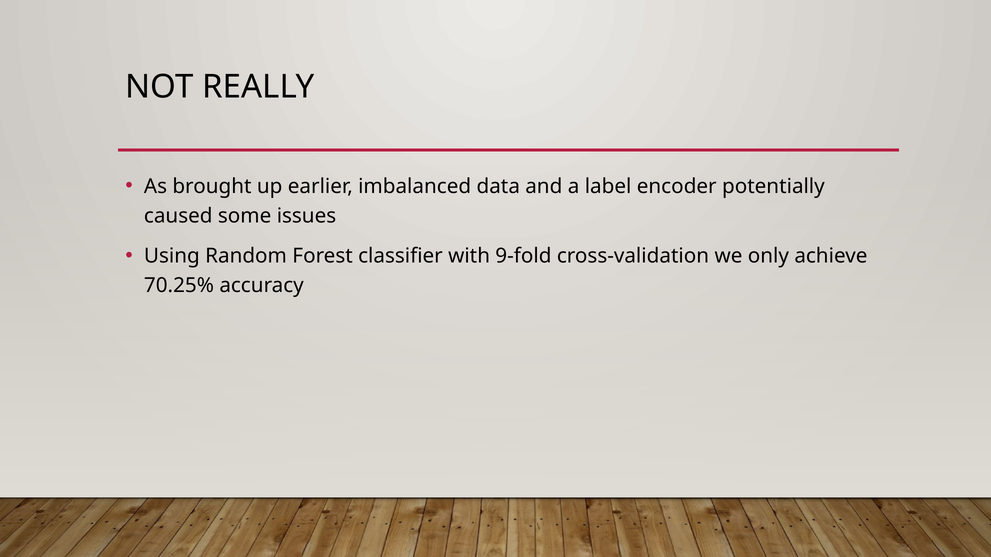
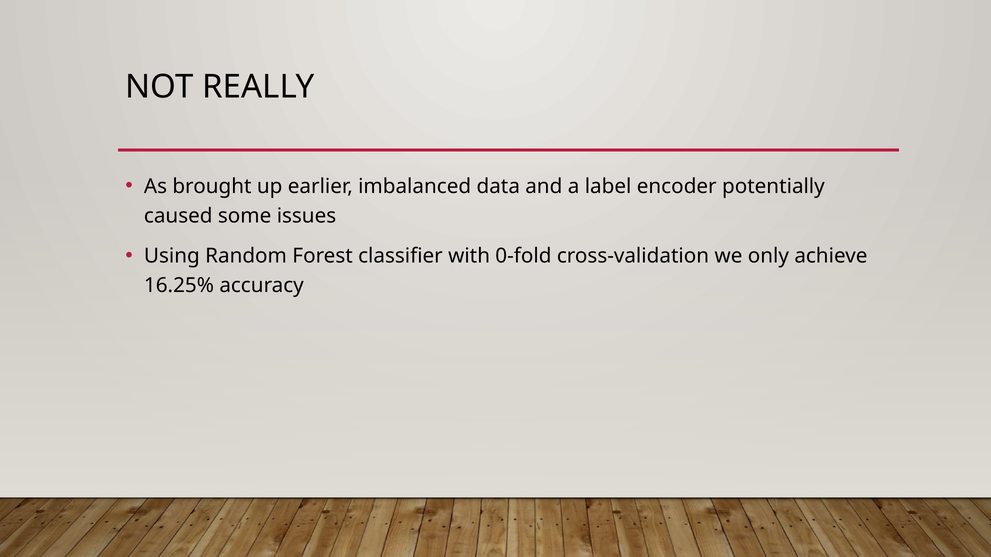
9-fold: 9-fold -> 0-fold (523, 256)
70.25%: 70.25% -> 16.25% (179, 286)
